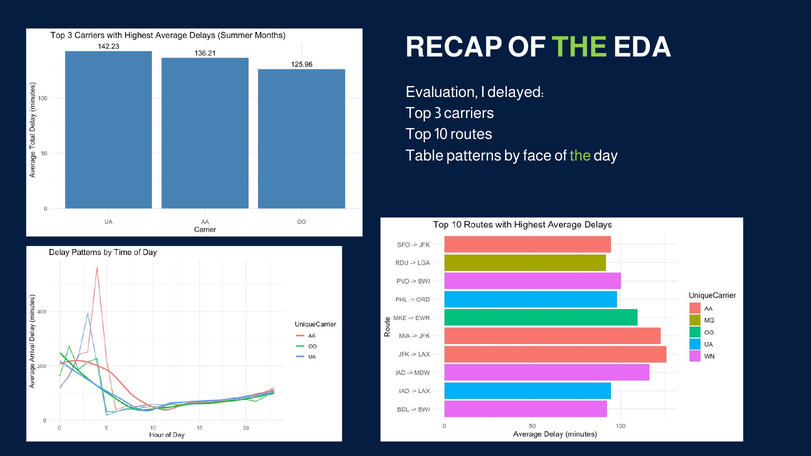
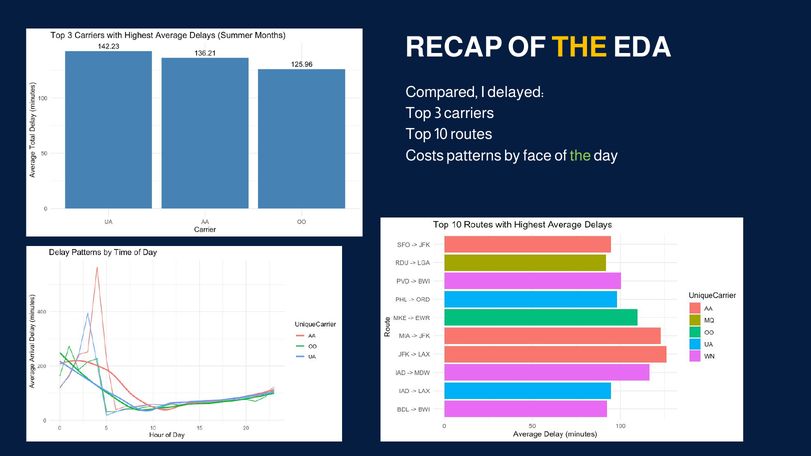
THE colour: light green -> yellow (580, 47)
Evaluation: Evaluation -> Compared (442, 92)
Table: Table -> Costs (425, 156)
